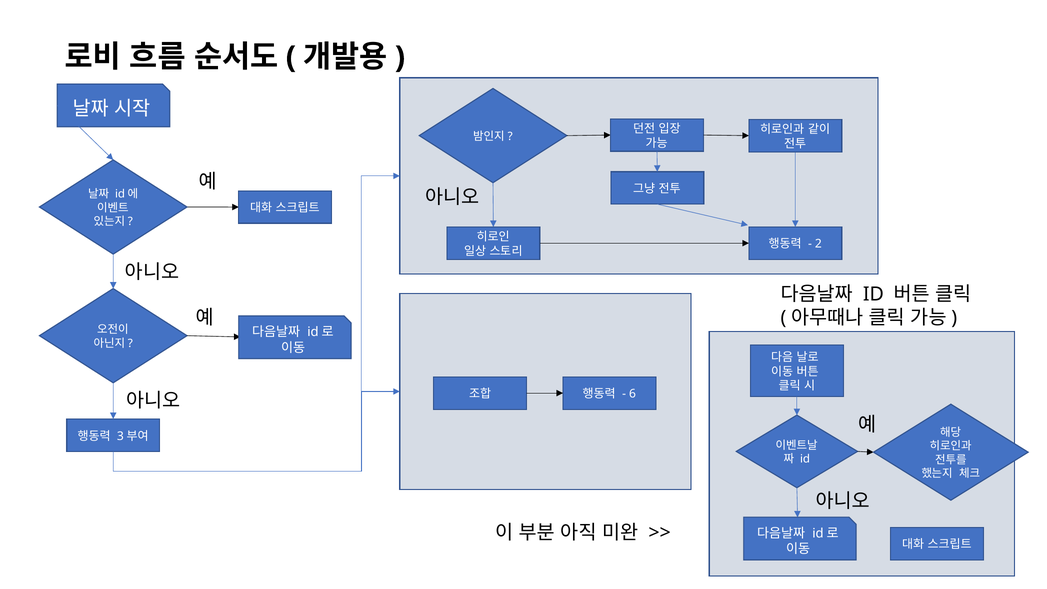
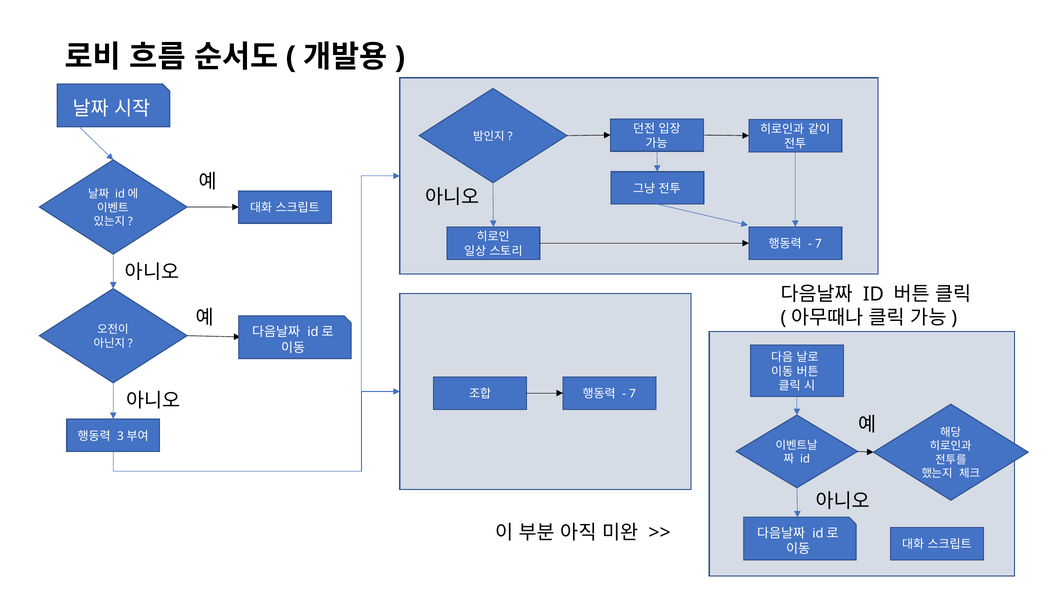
2: 2 -> 7 (818, 244)
6: 6 -> 7 (632, 394)
